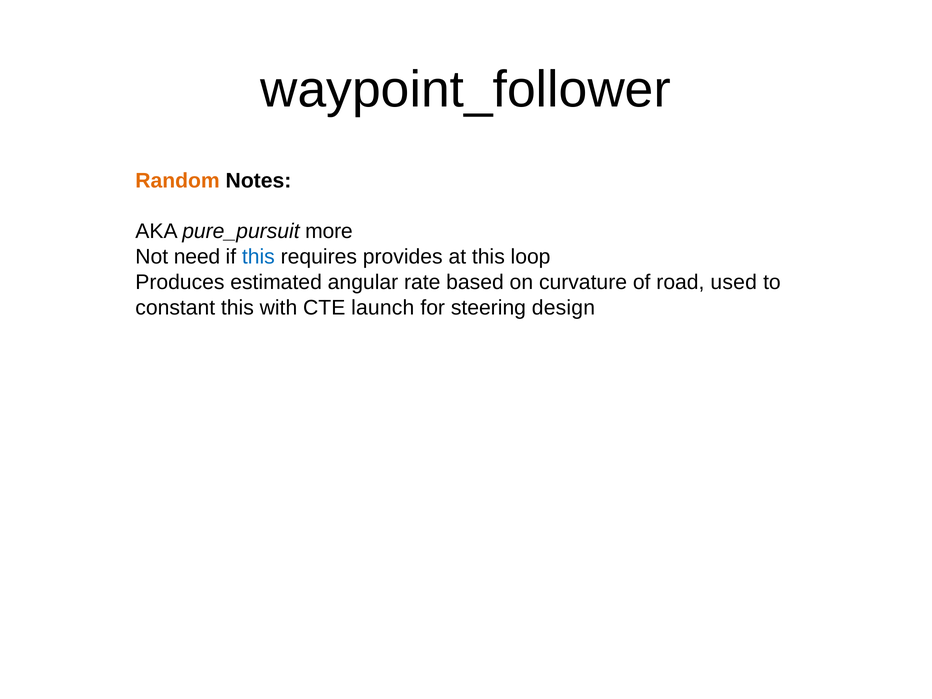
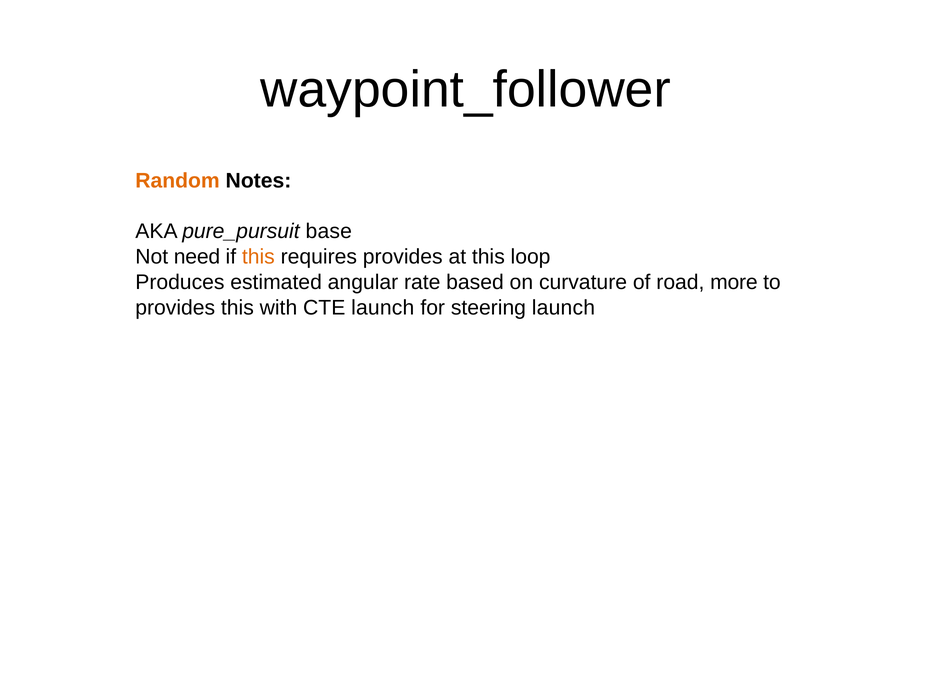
more: more -> base (329, 231)
this colour: blue -> orange (258, 257)
used: used -> more (734, 282)
constant: constant -> provides (175, 308)
steering design: design -> launch (563, 308)
